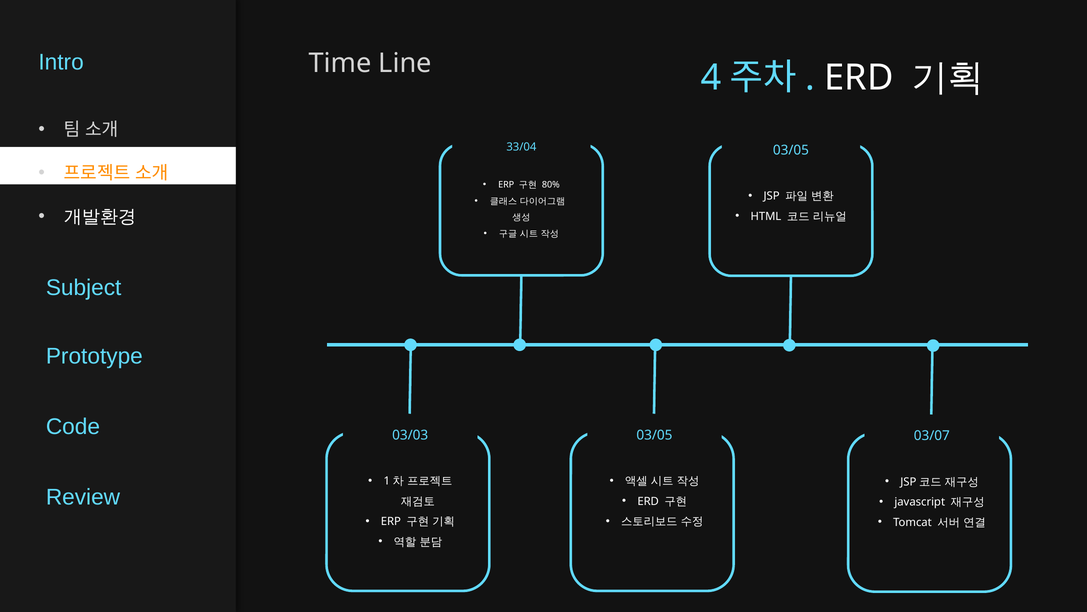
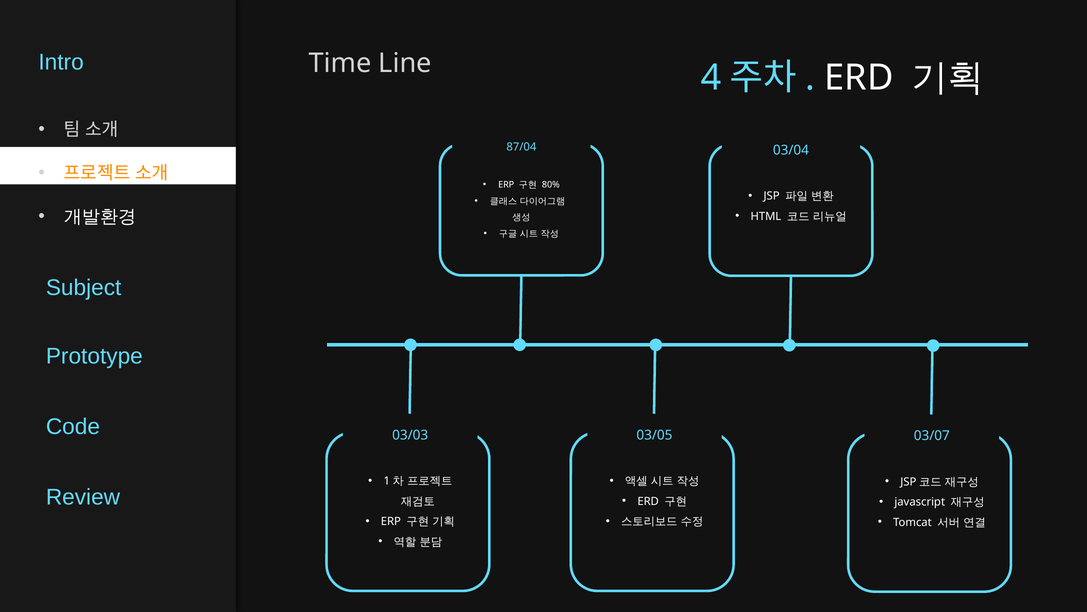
33/04: 33/04 -> 87/04 (521, 147)
03/05: 03/05 -> 03/04 (791, 150)
